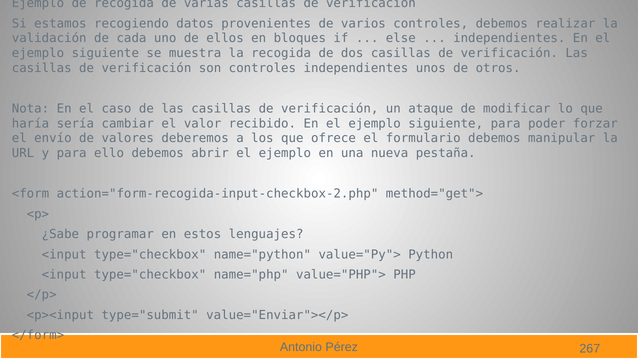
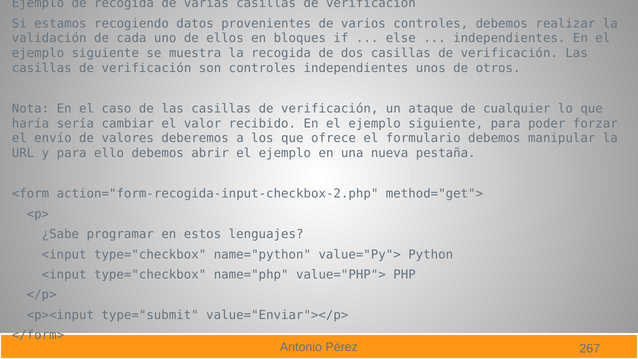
modificar: modificar -> cualquier (517, 109)
